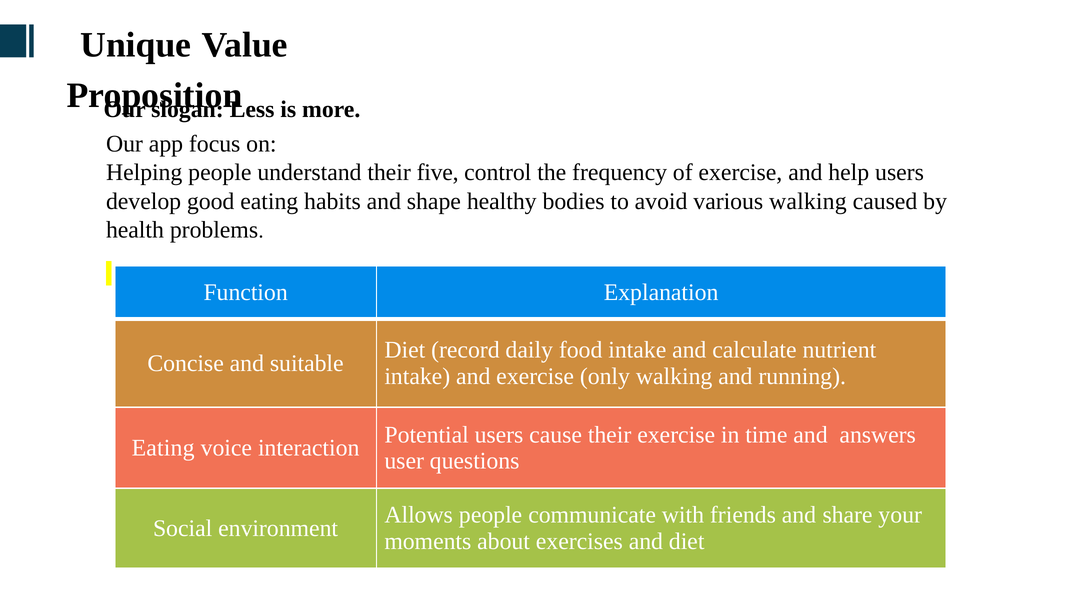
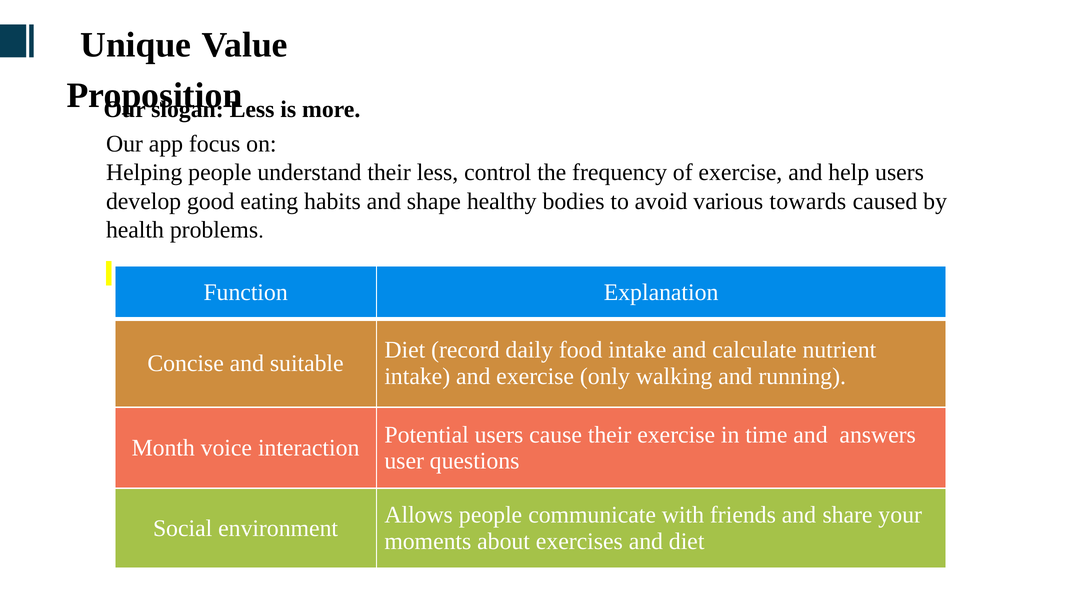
their five: five -> less (438, 173)
various walking: walking -> towards (808, 201)
Eating: Eating -> Month (163, 448)
